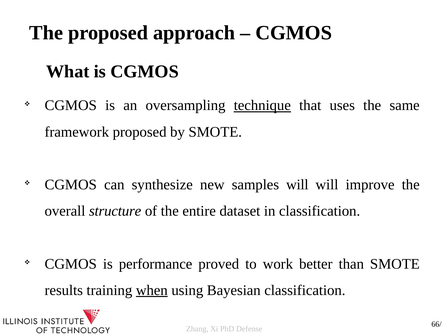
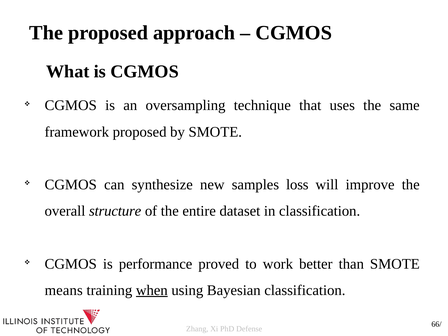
technique underline: present -> none (262, 105)
samples will: will -> loss (297, 185)
results: results -> means (64, 290)
